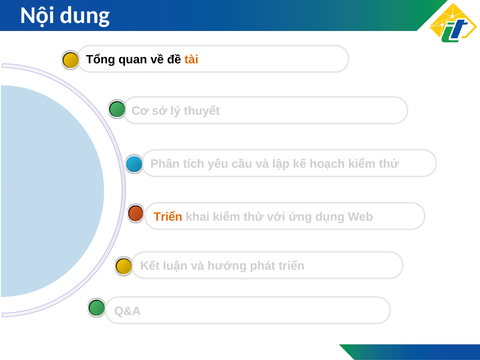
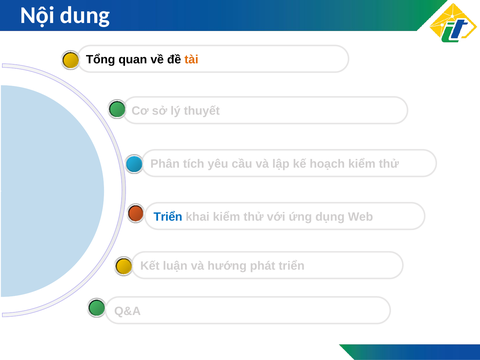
Triển colour: orange -> blue (168, 217)
